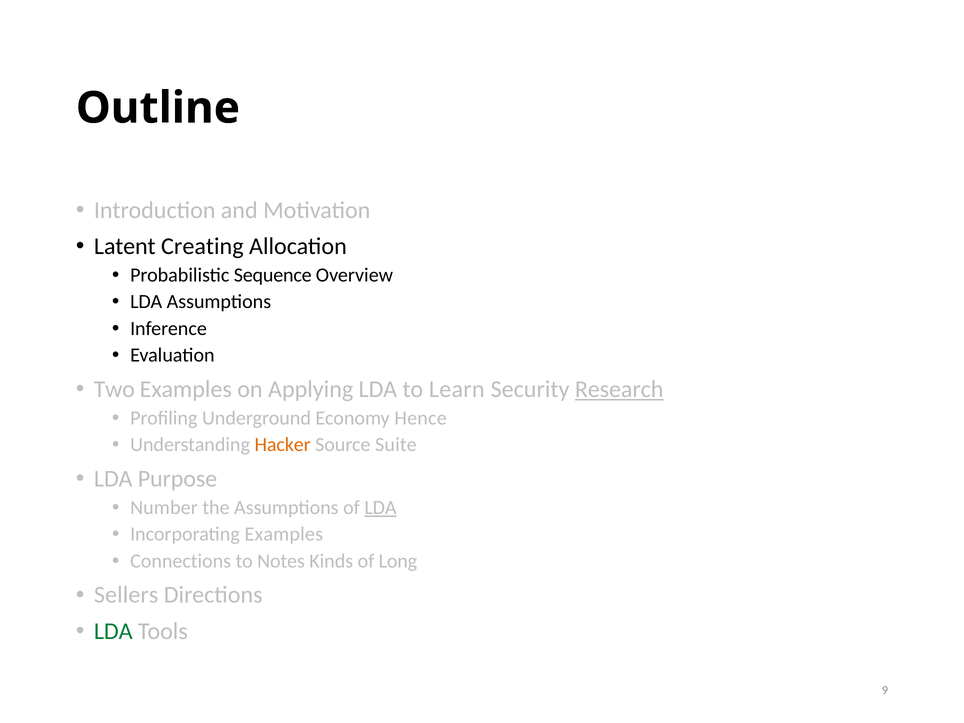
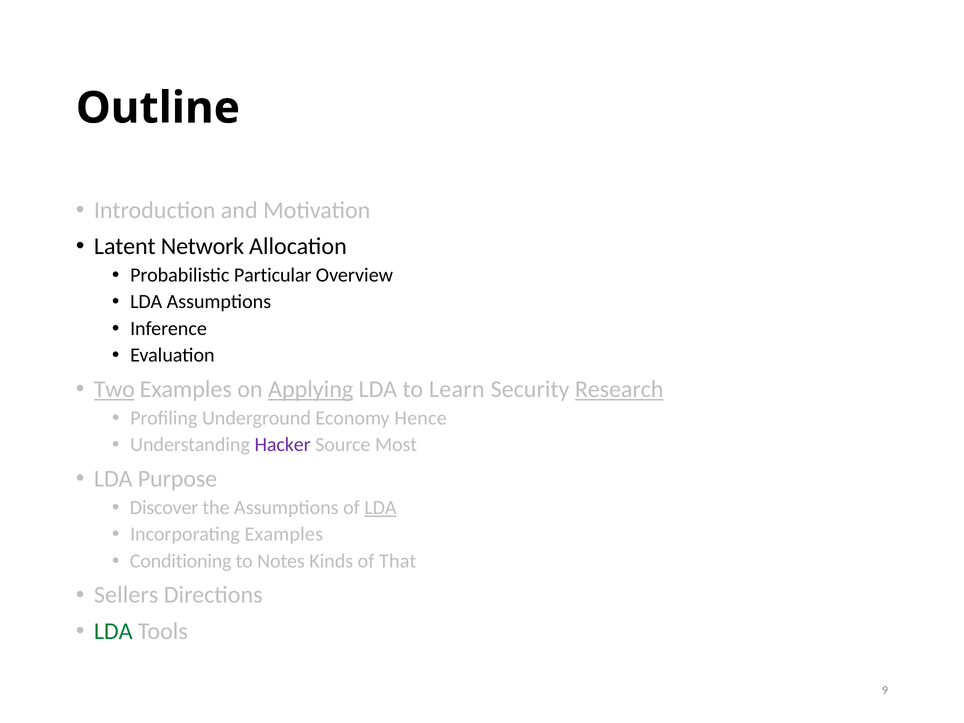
Creating: Creating -> Network (203, 246)
Sequence: Sequence -> Particular (273, 275)
Two underline: none -> present (114, 389)
Applying underline: none -> present (311, 389)
Hacker colour: orange -> purple (283, 445)
Suite: Suite -> Most (396, 445)
Number: Number -> Discover (164, 508)
Connections: Connections -> Conditioning (181, 561)
Long: Long -> That (398, 561)
